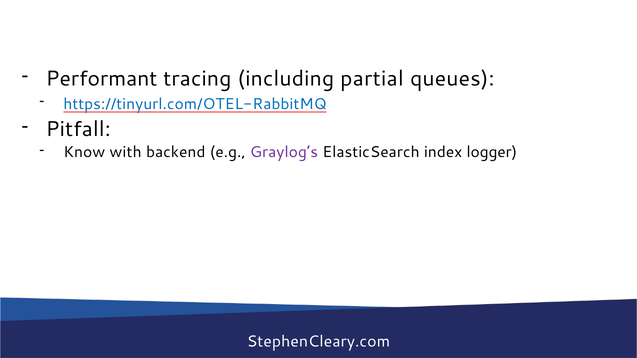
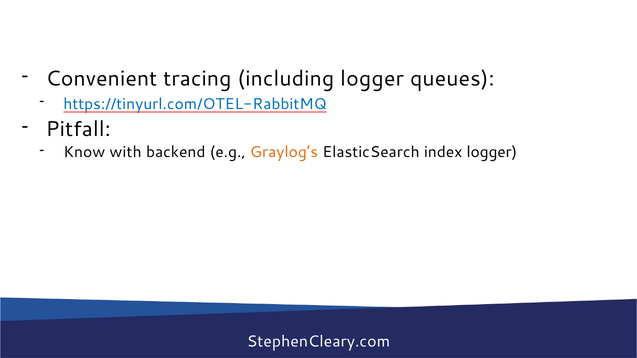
Performant: Performant -> Convenient (101, 79)
including partial: partial -> logger (372, 79)
Graylog’s colour: purple -> orange (284, 152)
